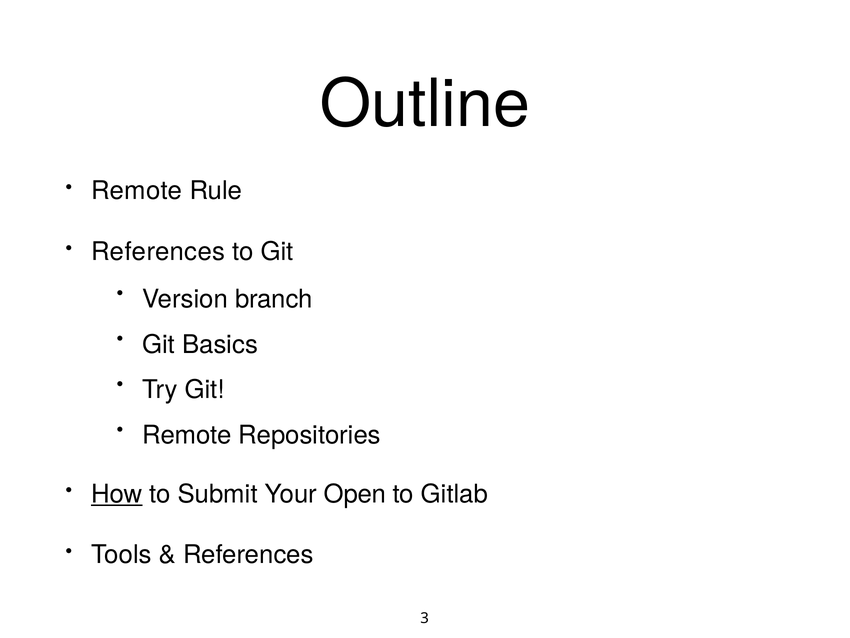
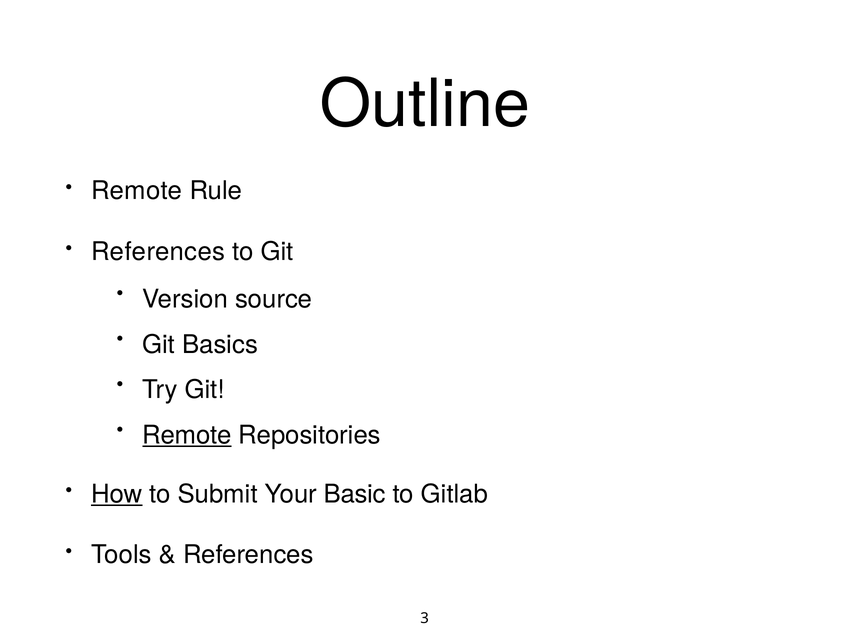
branch: branch -> source (274, 299)
Remote underline: none -> present (187, 435)
Open: Open -> Basic (355, 494)
